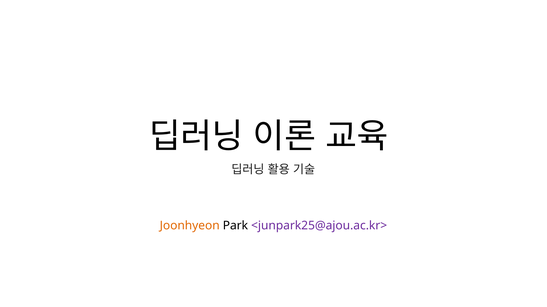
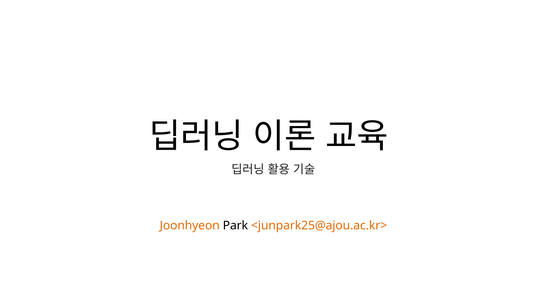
<junpark25@ajou.ac.kr> colour: purple -> orange (319, 226)
